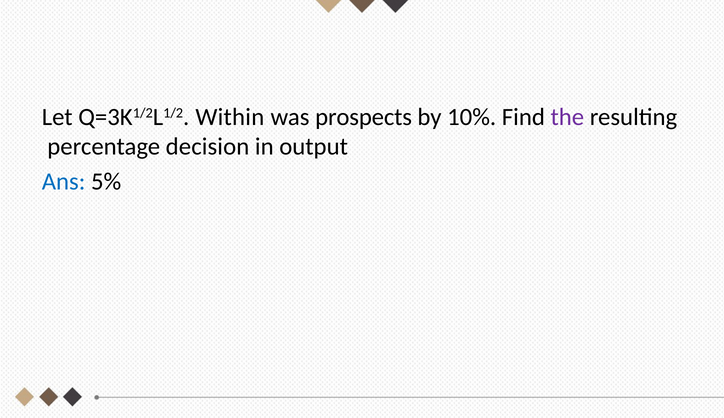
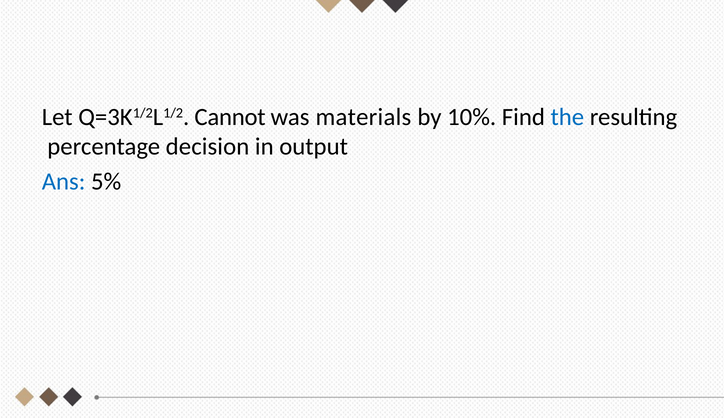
Within: Within -> Cannot (230, 117)
prospects: prospects -> materials (363, 117)
the colour: purple -> blue (567, 117)
